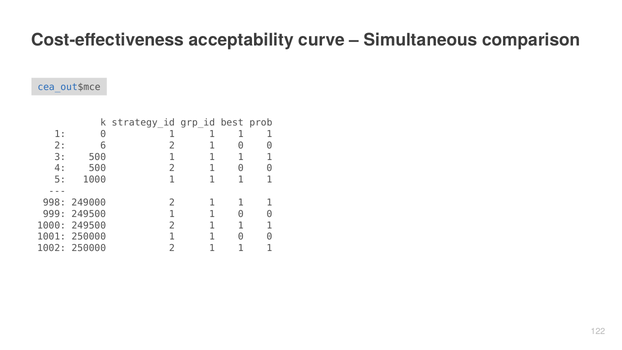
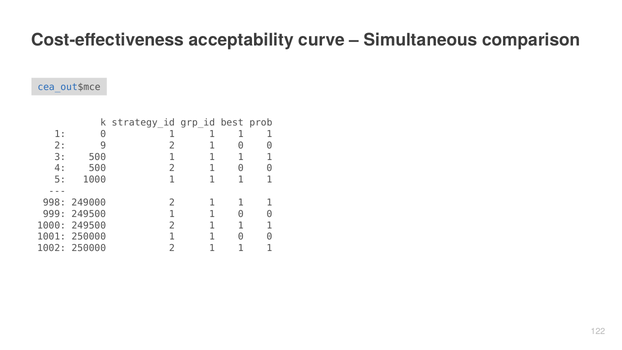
6: 6 -> 9 (103, 145)
